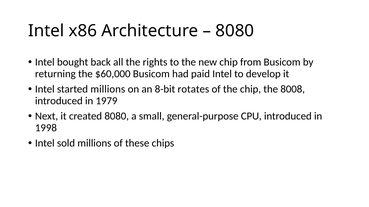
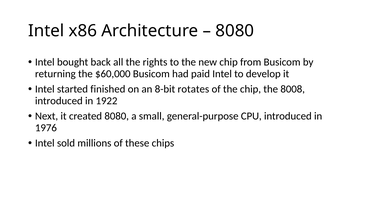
started millions: millions -> finished (108, 89)
1979: 1979 -> 1922 (107, 101)
1998: 1998 -> 1976 (46, 128)
